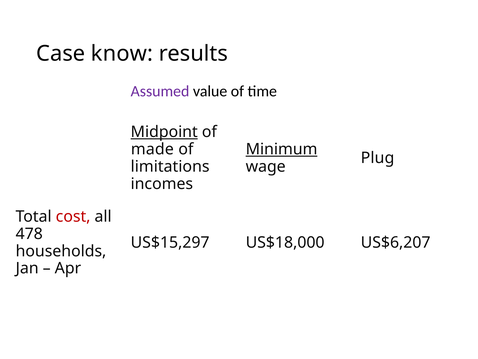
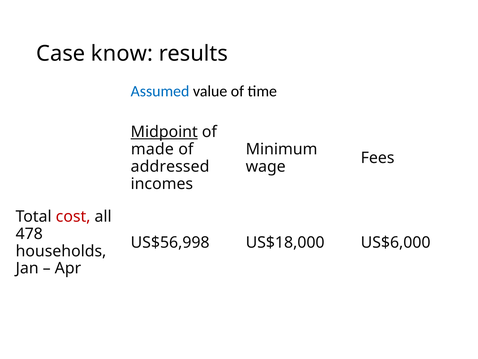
Assumed colour: purple -> blue (160, 91)
Minimum underline: present -> none (282, 149)
Plug: Plug -> Fees (378, 158)
limitations: limitations -> addressed (170, 166)
US$15,297: US$15,297 -> US$56,998 (170, 242)
US$6,207: US$6,207 -> US$6,000 (396, 242)
